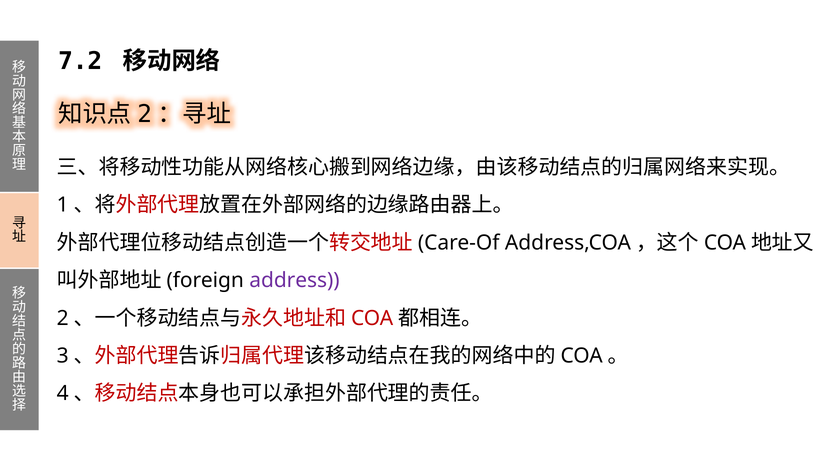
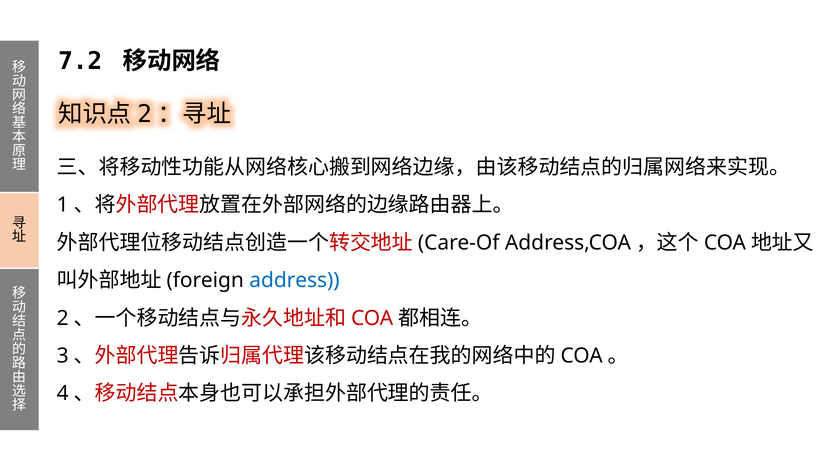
address colour: purple -> blue (294, 281)
